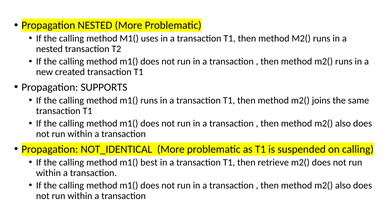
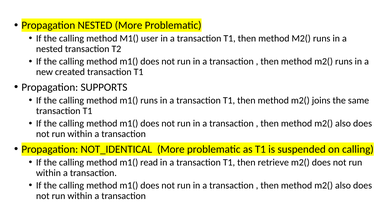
uses: uses -> user (150, 38)
best: best -> read (149, 162)
